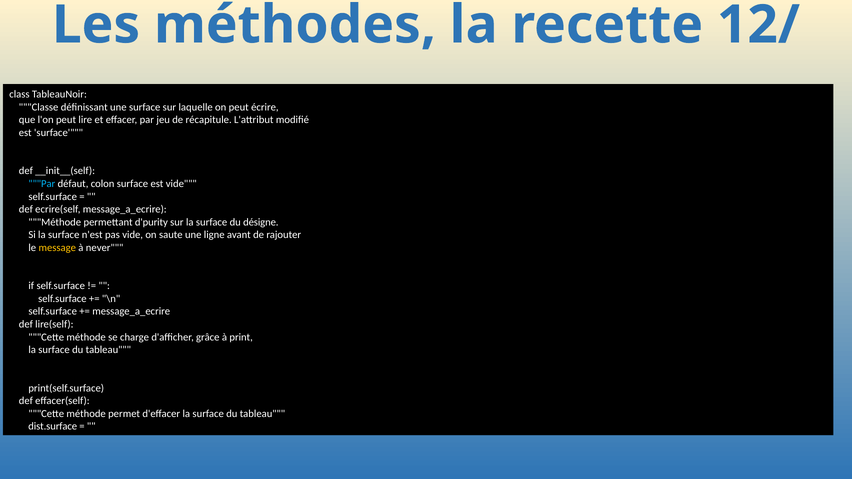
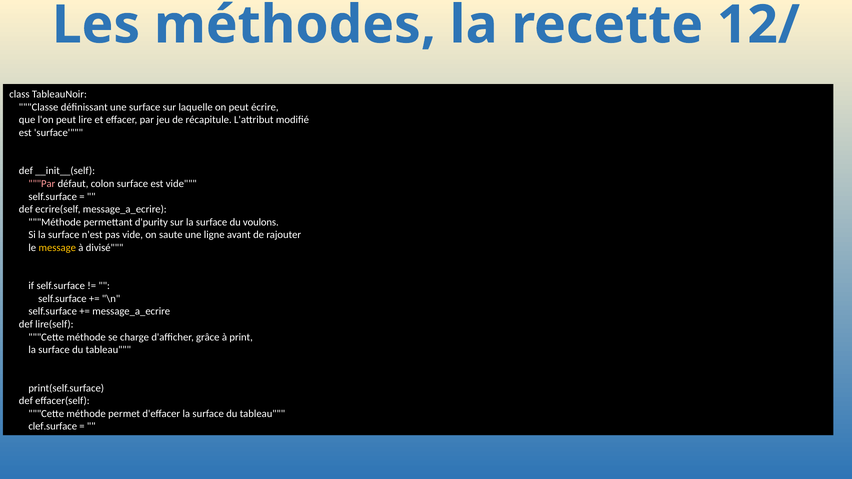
Par colour: light blue -> pink (42, 184)
désigne: désigne -> voulons (261, 222)
never: never -> divisé (105, 248)
dist.surface: dist.surface -> clef.surface (53, 427)
